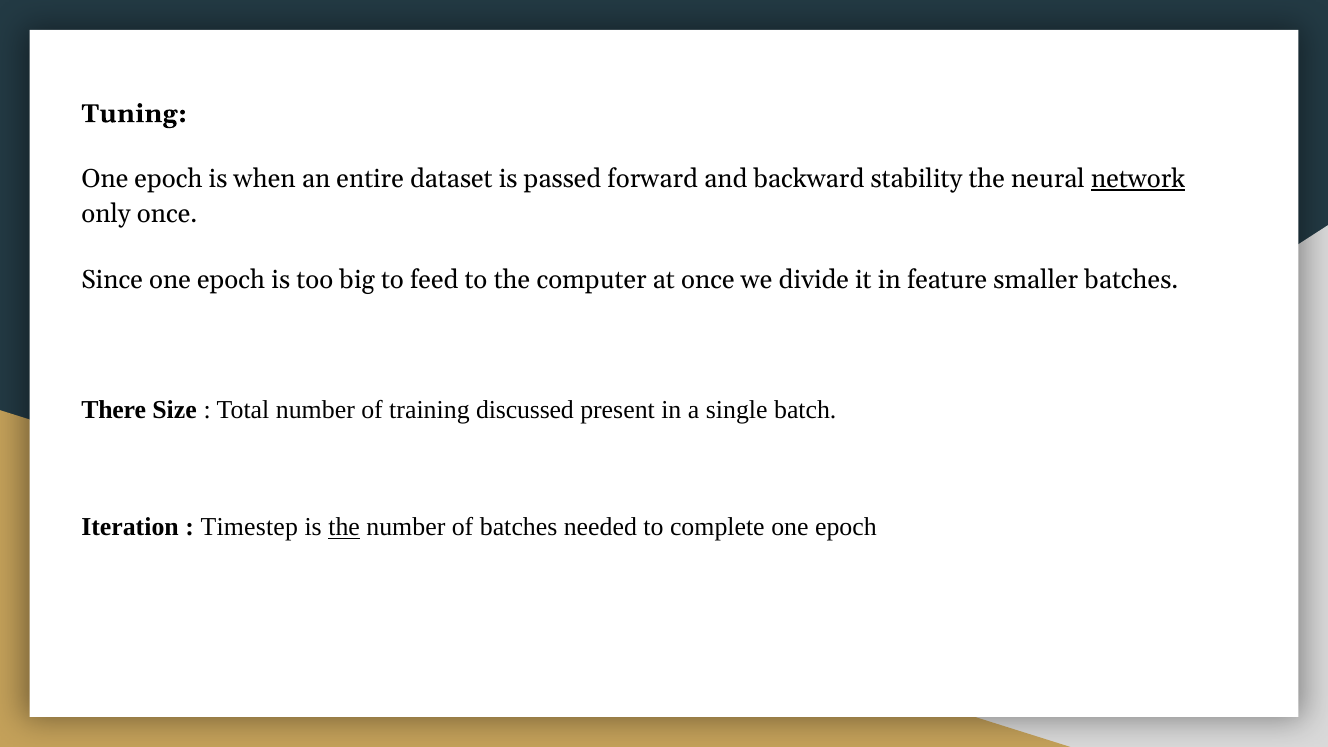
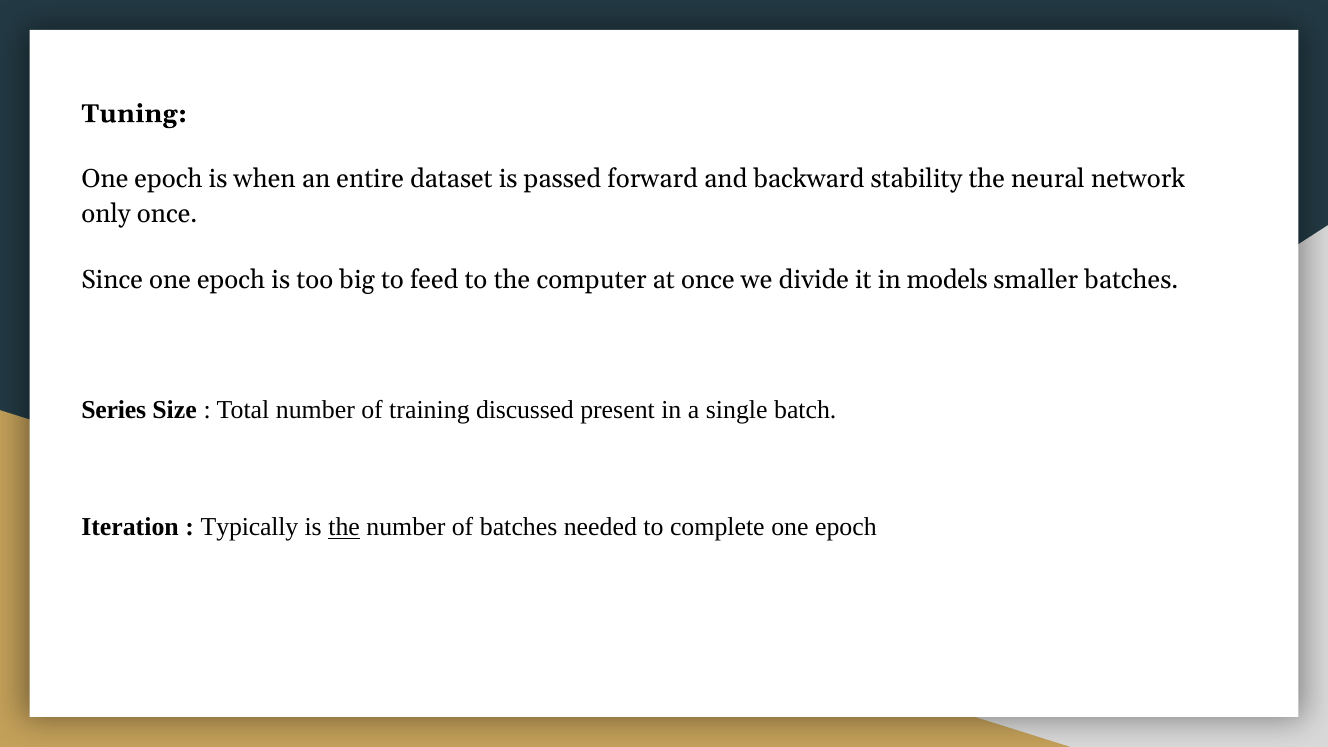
network underline: present -> none (1138, 179)
feature: feature -> models (947, 280)
There: There -> Series (114, 410)
Timestep: Timestep -> Typically (249, 527)
